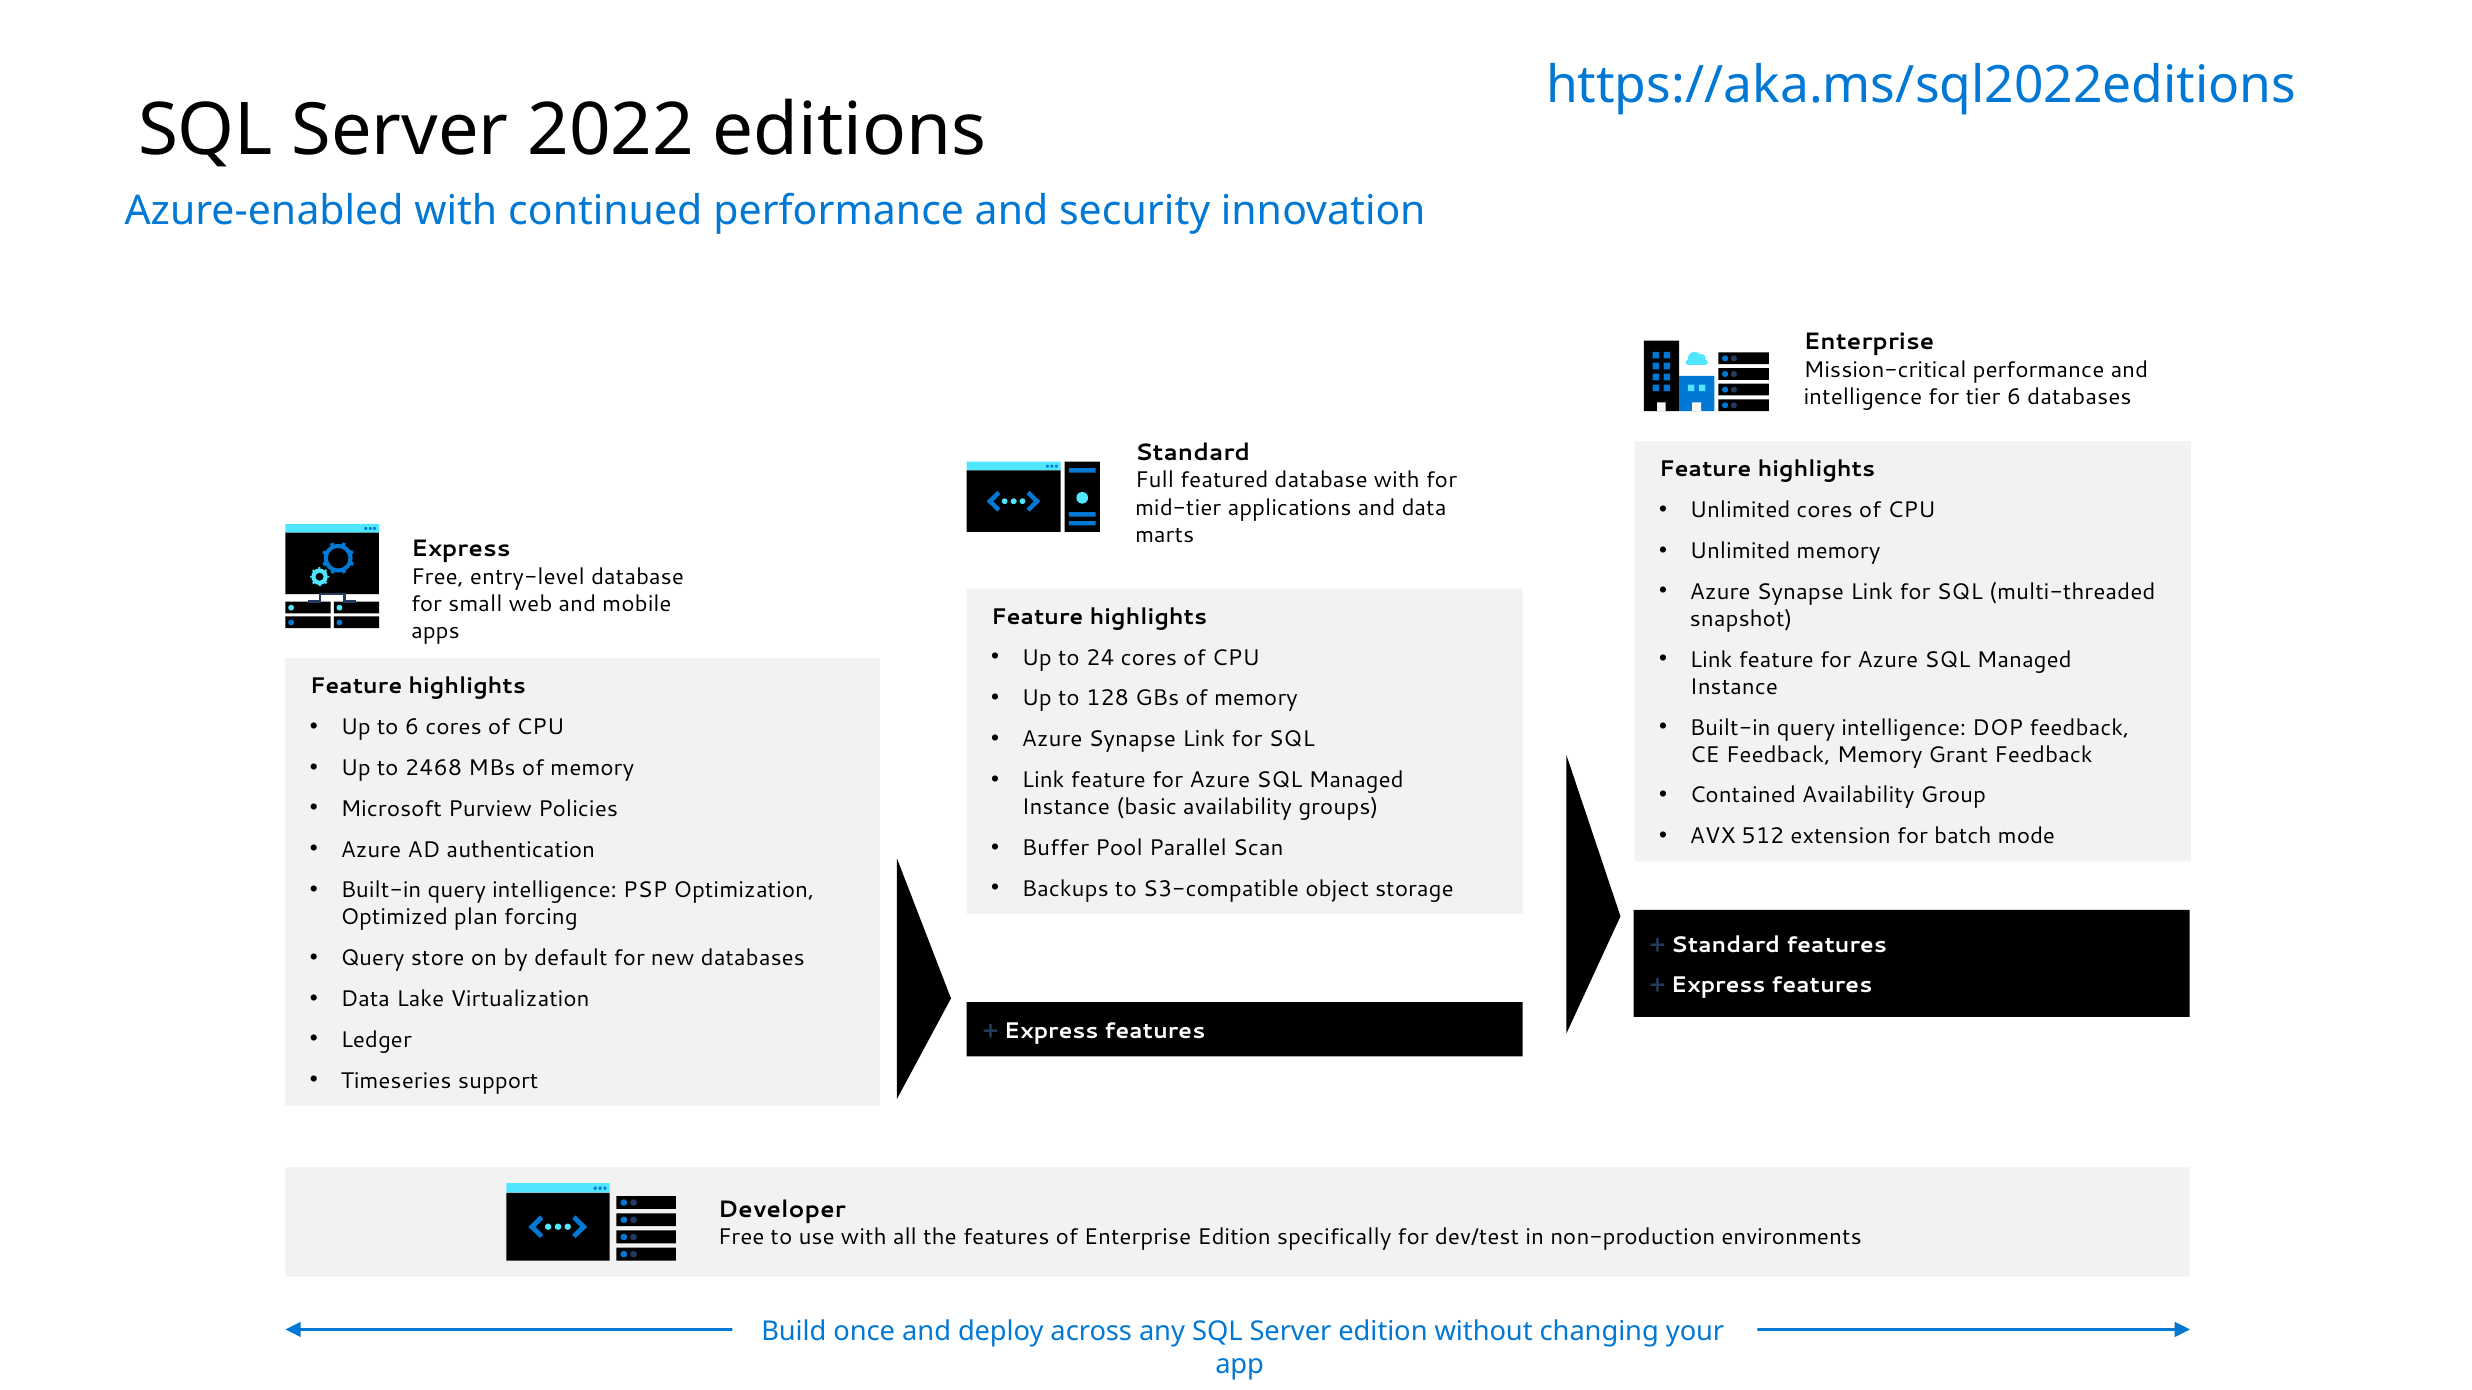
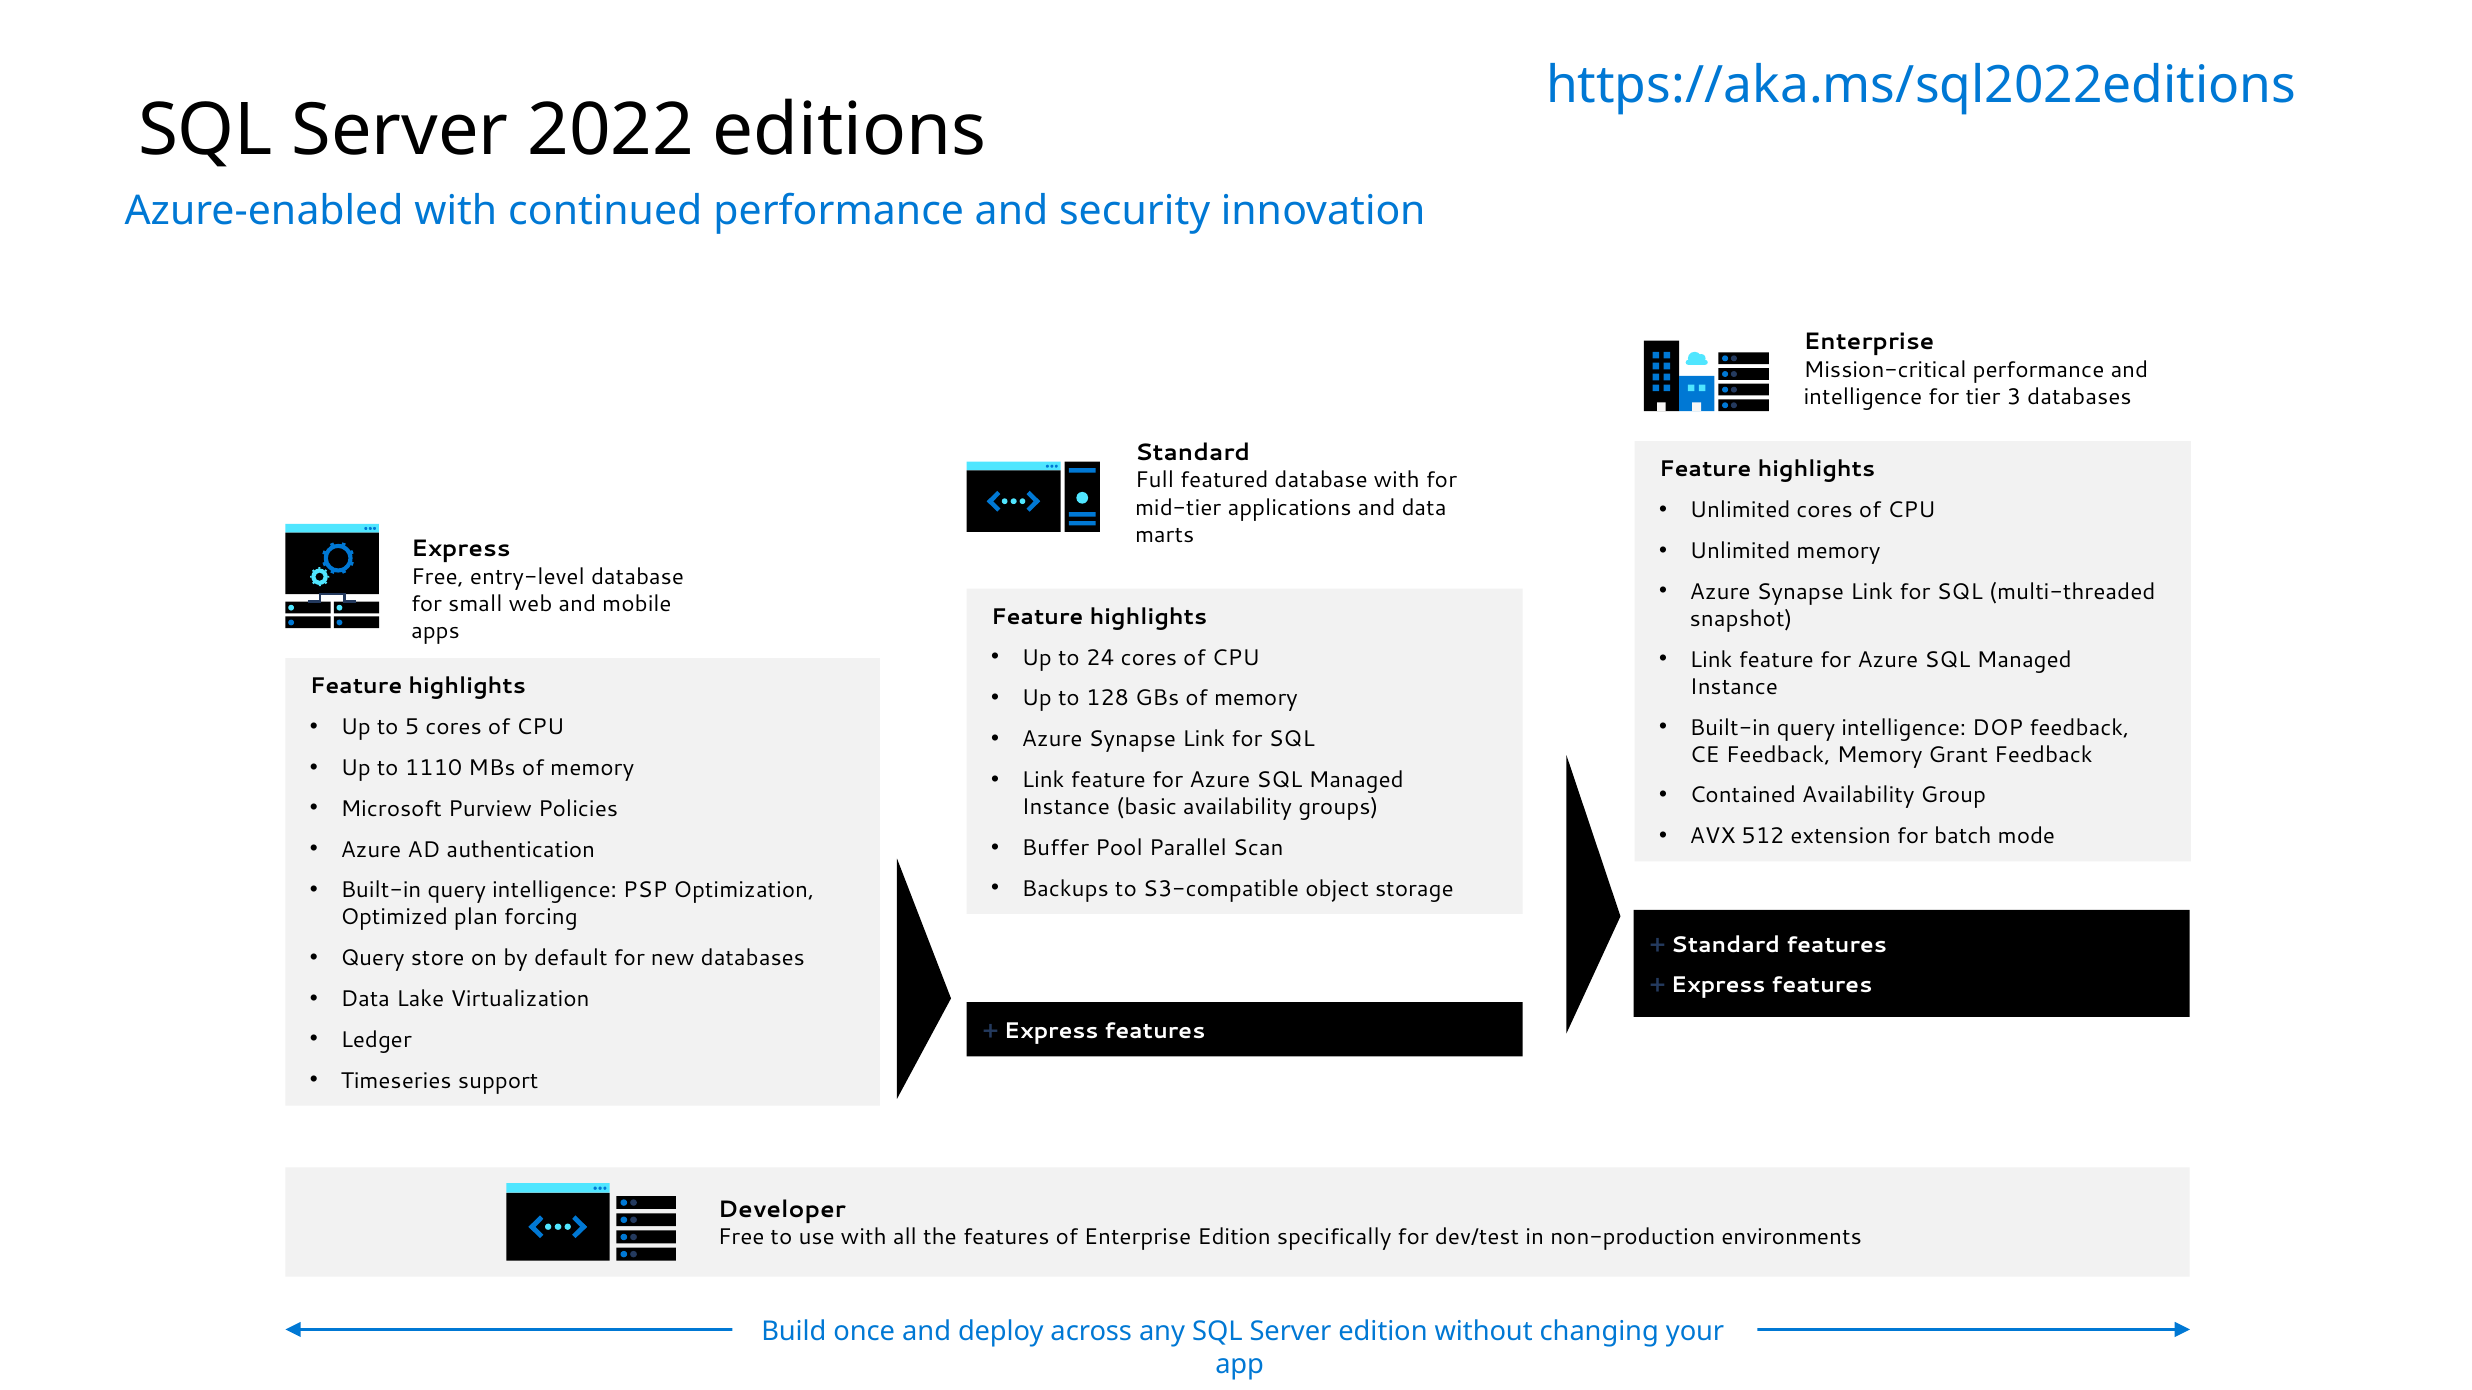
tier 6: 6 -> 3 (2014, 397)
to 6: 6 -> 5 (412, 727)
2468: 2468 -> 1110 (434, 768)
